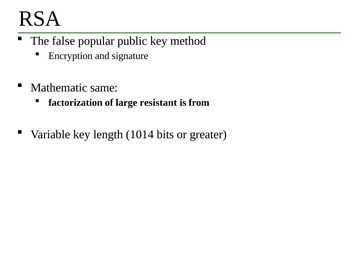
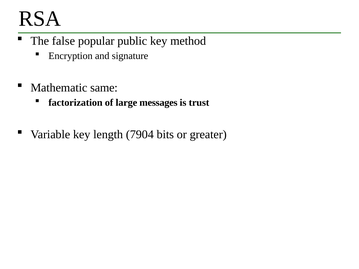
resistant: resistant -> messages (158, 103)
from: from -> trust (199, 103)
1014: 1014 -> 7904 (140, 135)
